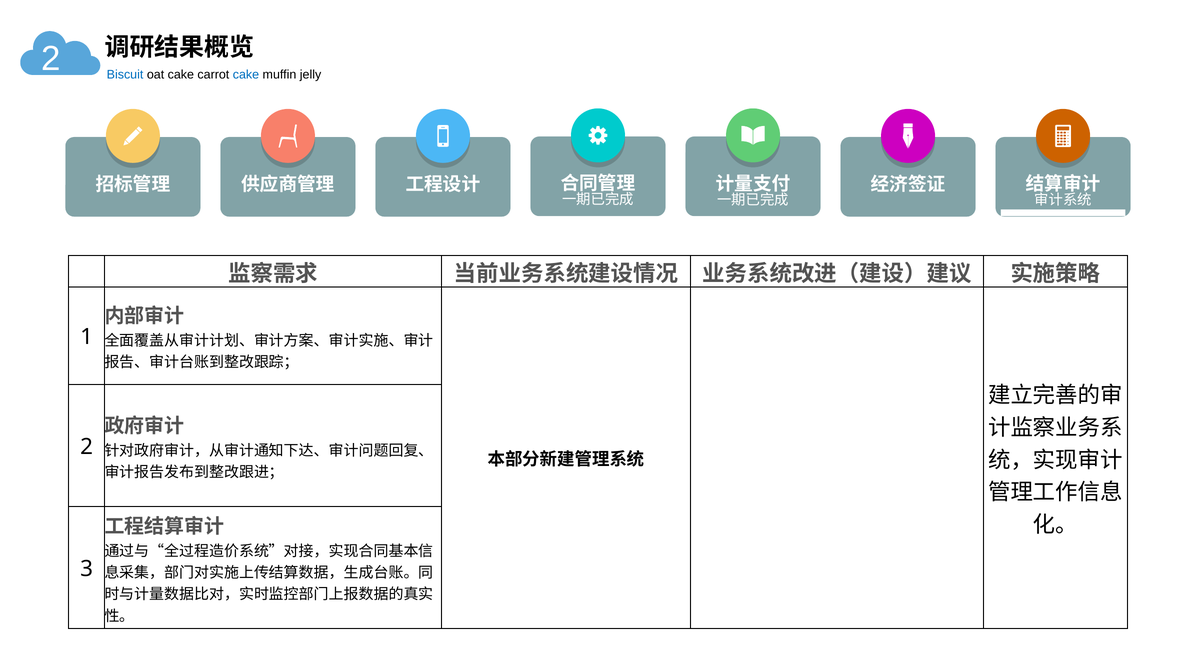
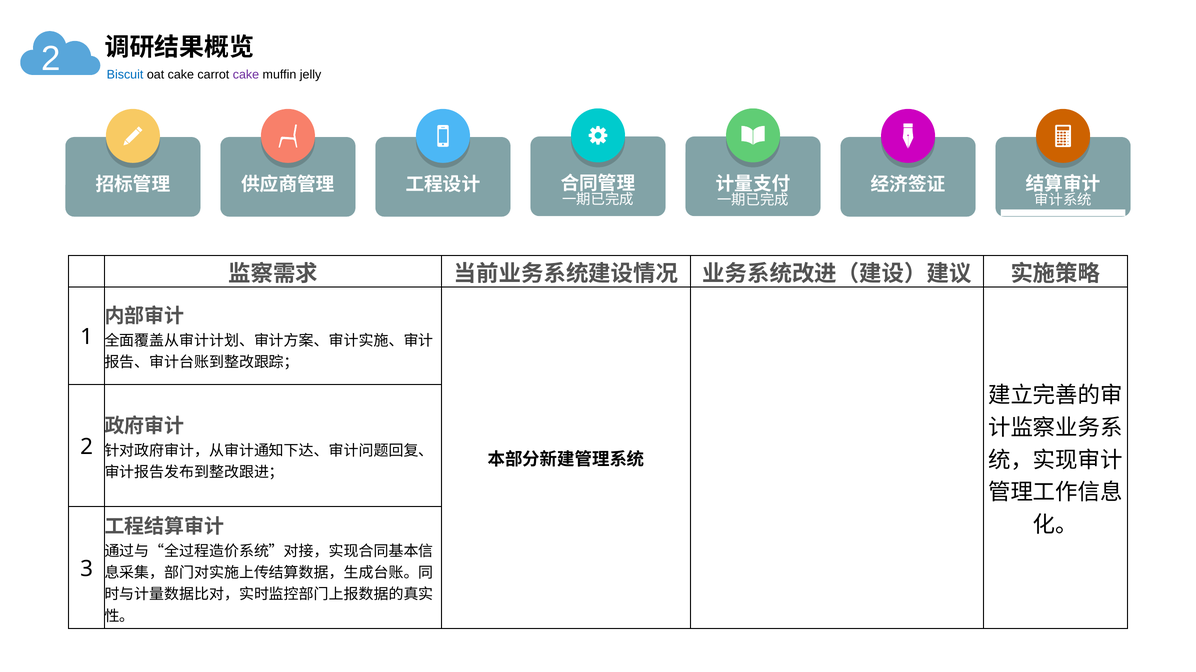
cake colour: blue -> purple (246, 75)
